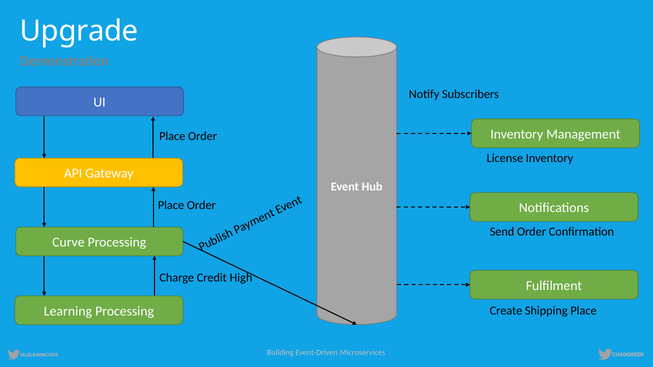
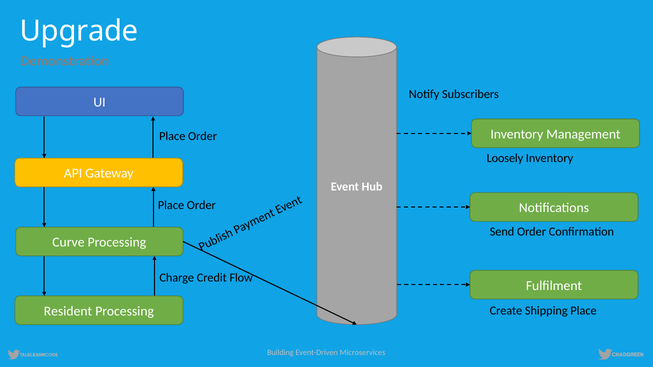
License: License -> Loosely (505, 158)
High: High -> Flow (241, 278)
Learning: Learning -> Resident (68, 311)
